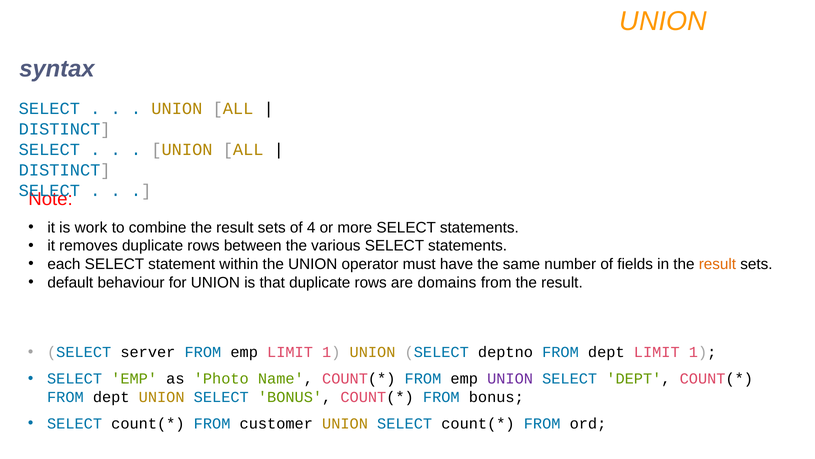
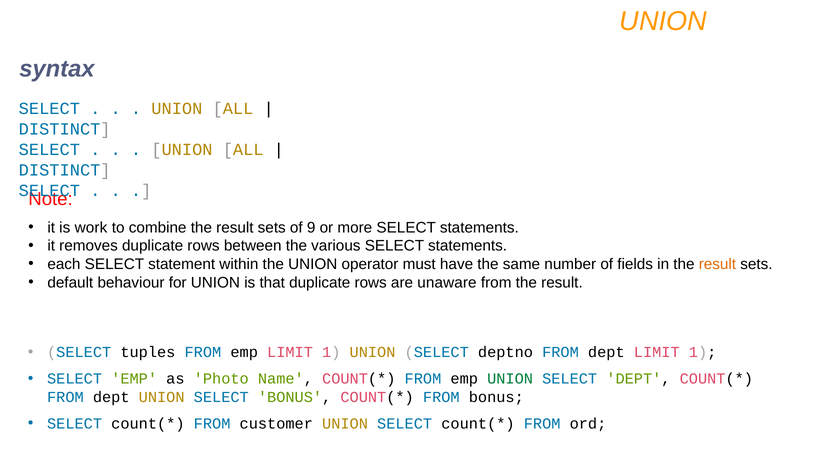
4: 4 -> 9 (311, 227)
domains: domains -> unaware (447, 282)
server: server -> tuples (148, 352)
UNION colour: purple -> green (510, 378)
